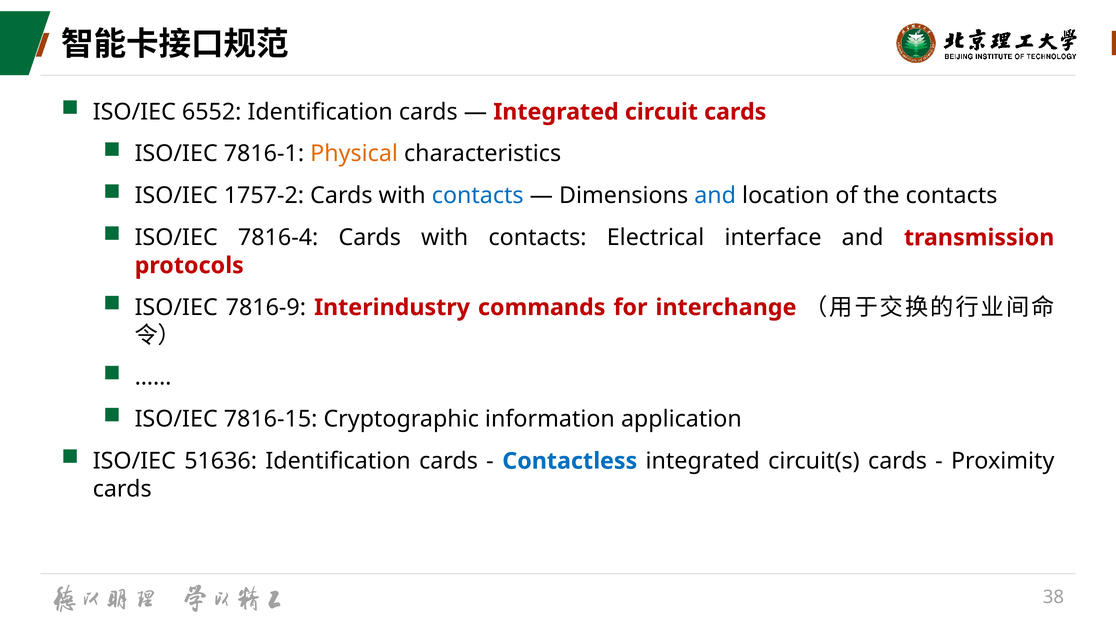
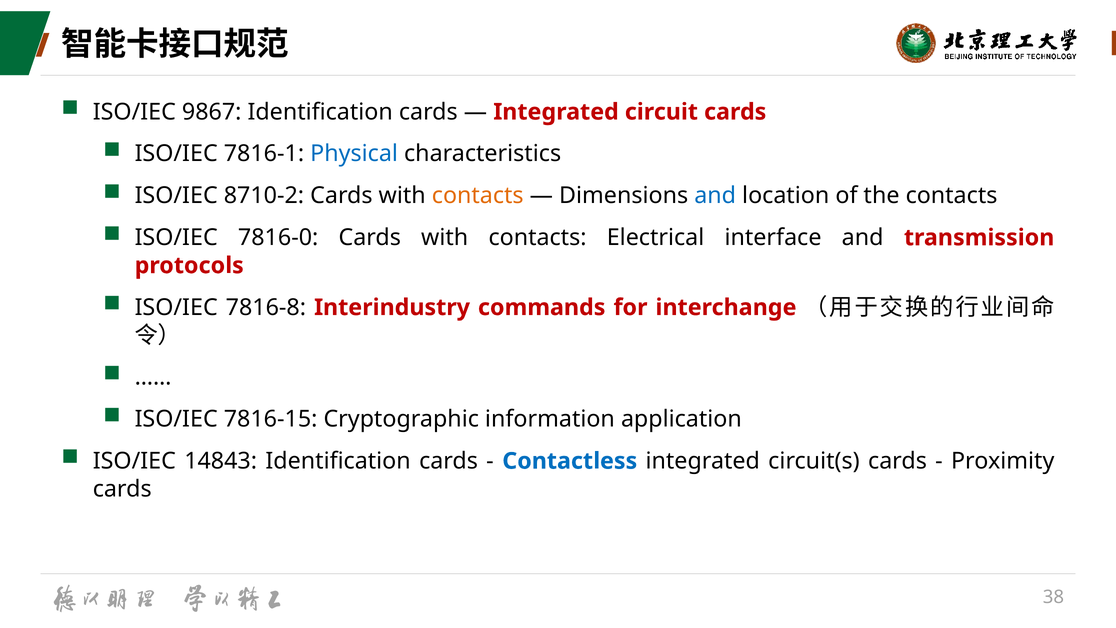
6552: 6552 -> 9867 (212, 112)
Physical colour: orange -> blue (354, 154)
1757-2: 1757-2 -> 8710-2 (264, 196)
contacts colour: blue -> orange (478, 196)
7816-4: 7816-4 -> 7816-0 (278, 238)
7816-9: 7816-9 -> 7816-8 (266, 307)
51636: 51636 -> 14843 (221, 461)
